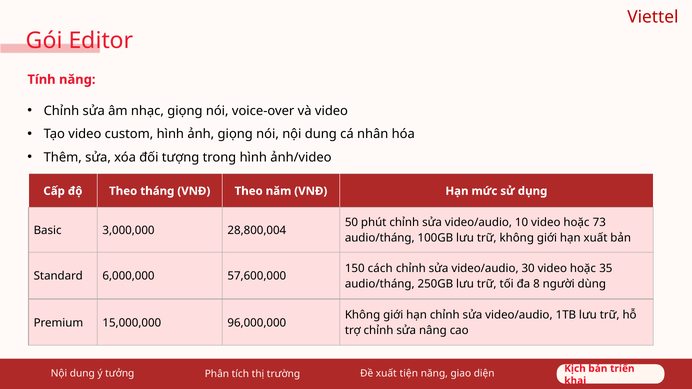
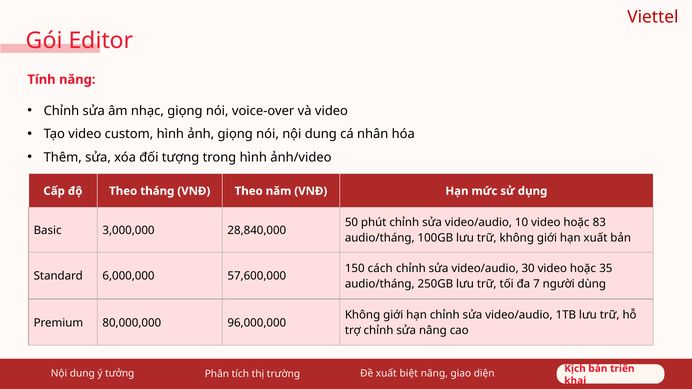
73: 73 -> 83 (599, 223)
28,800,004: 28,800,004 -> 28,840,000 (257, 230)
8: 8 -> 7 (536, 284)
15,000,000: 15,000,000 -> 80,000,000 (132, 323)
tiện: tiện -> biệt (409, 374)
